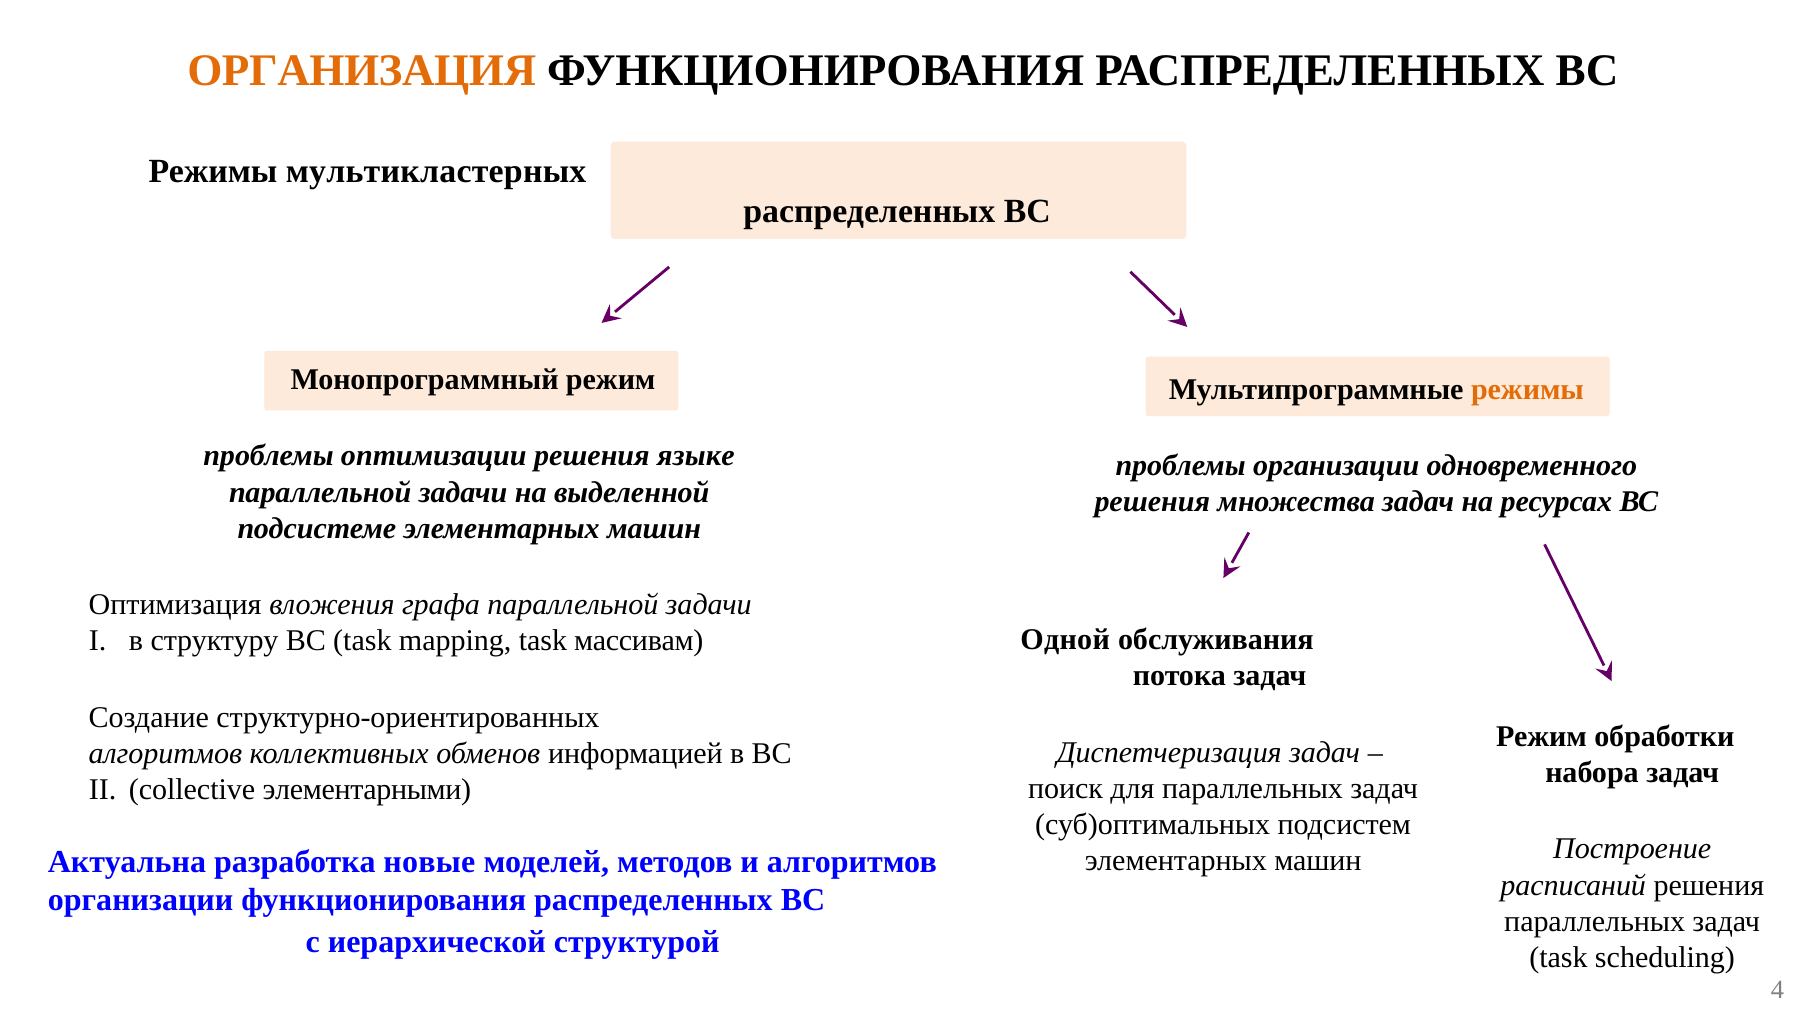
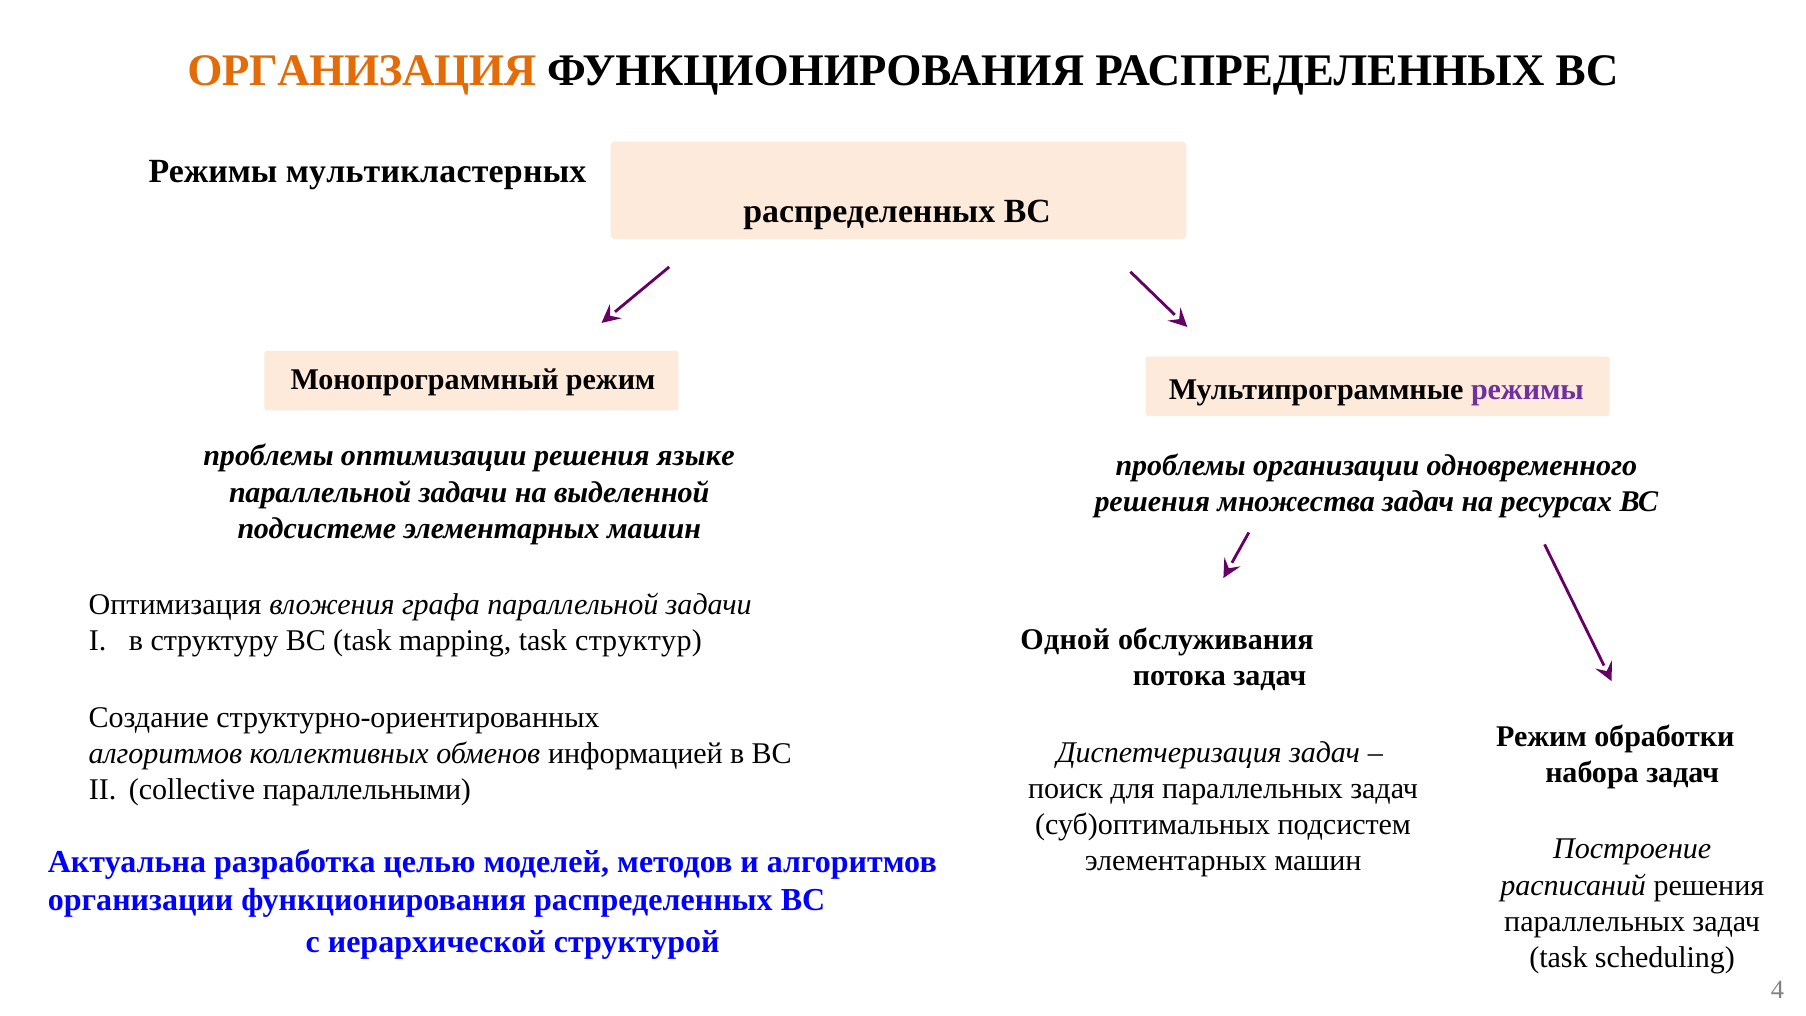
режимы colour: orange -> purple (1527, 389)
массивам: массивам -> структур (639, 641)
элементарными: элементарными -> параллельными (367, 790)
новые: новые -> целью (429, 861)
